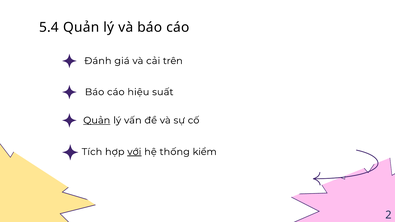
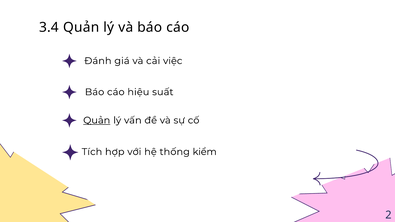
5.4: 5.4 -> 3.4 (49, 27)
trên: trên -> việc (173, 61)
với underline: present -> none (134, 152)
